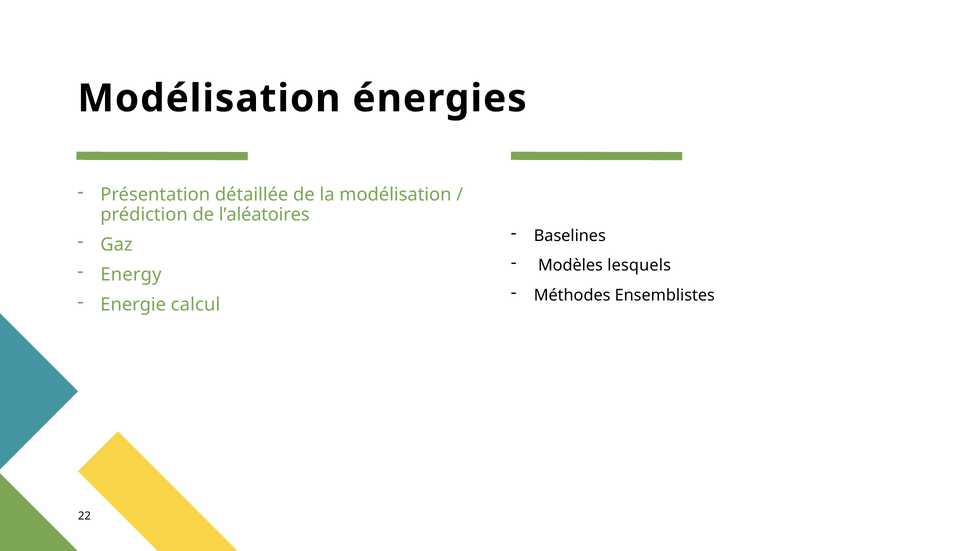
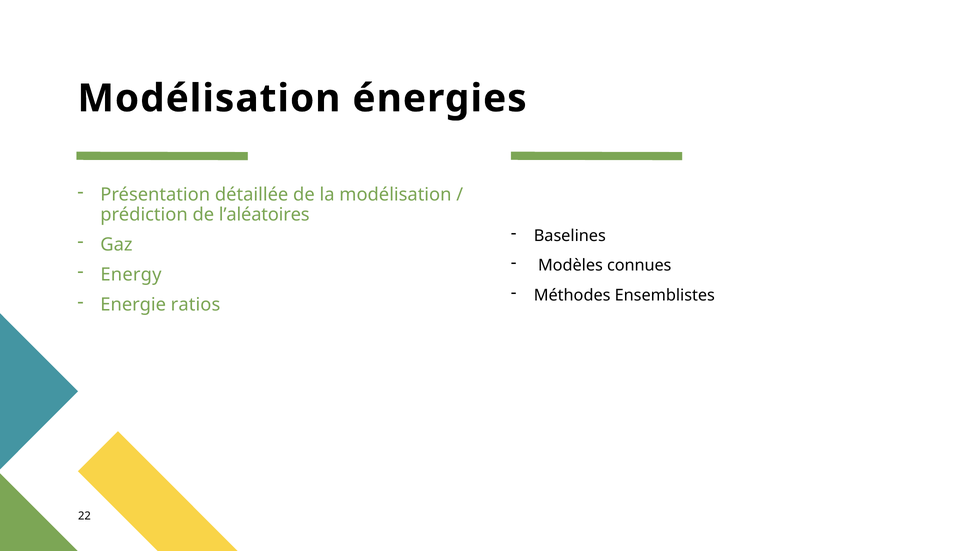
lesquels: lesquels -> connues (639, 265)
calcul: calcul -> ratios (196, 305)
